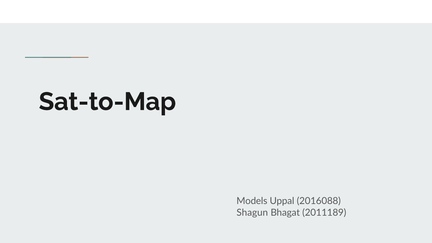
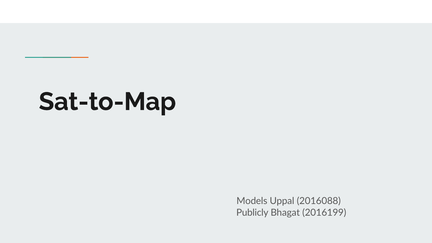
Shagun: Shagun -> Publicly (252, 213)
2011189: 2011189 -> 2016199 (324, 213)
